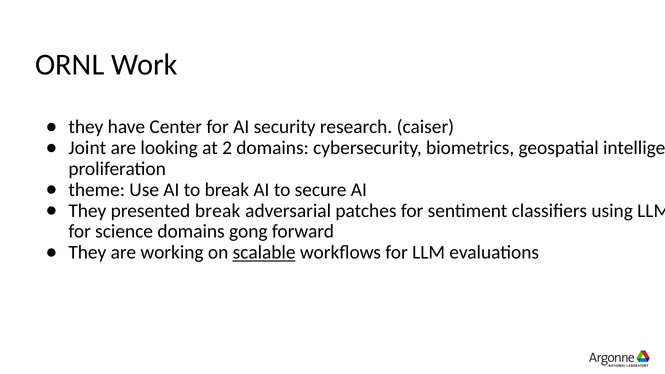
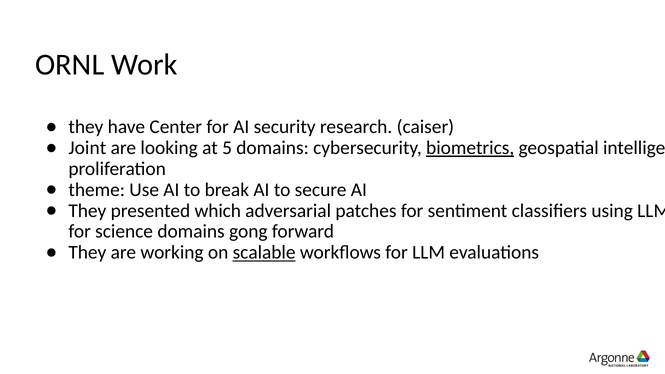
2: 2 -> 5 (227, 148)
biometrics underline: none -> present (470, 148)
presented break: break -> which (218, 211)
